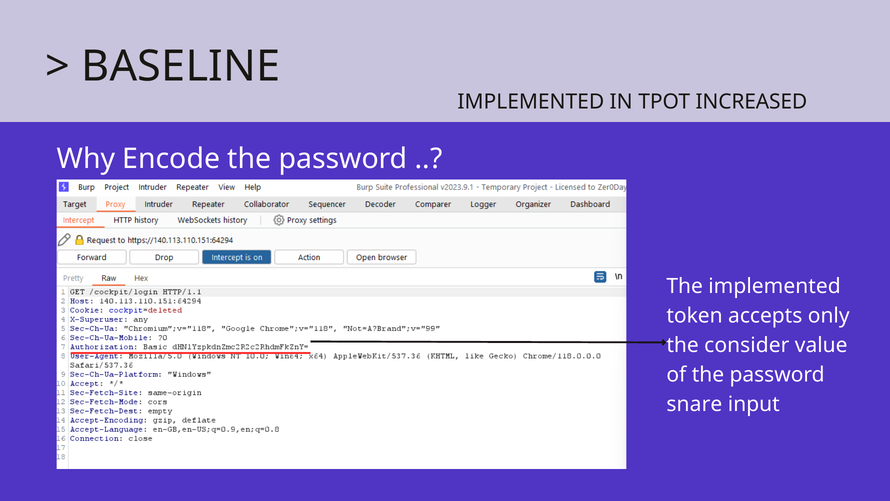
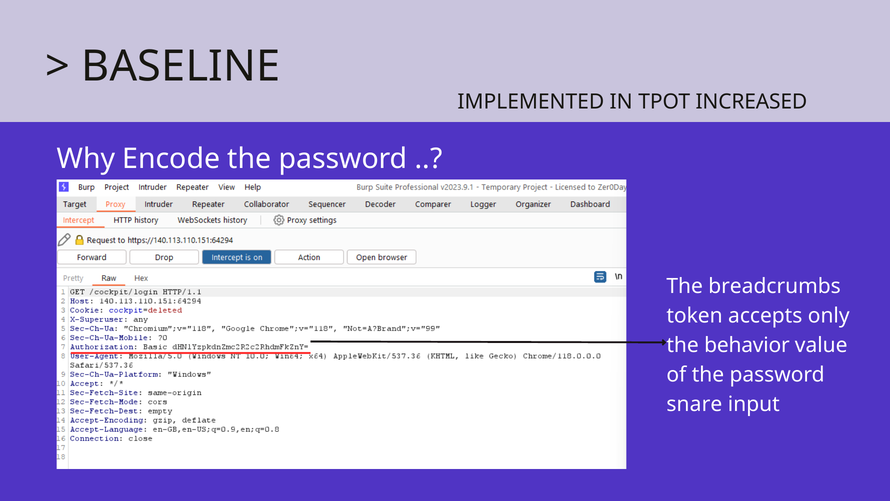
The implemented: implemented -> breadcrumbs (775, 286)
consider: consider -> behavior (747, 345)
